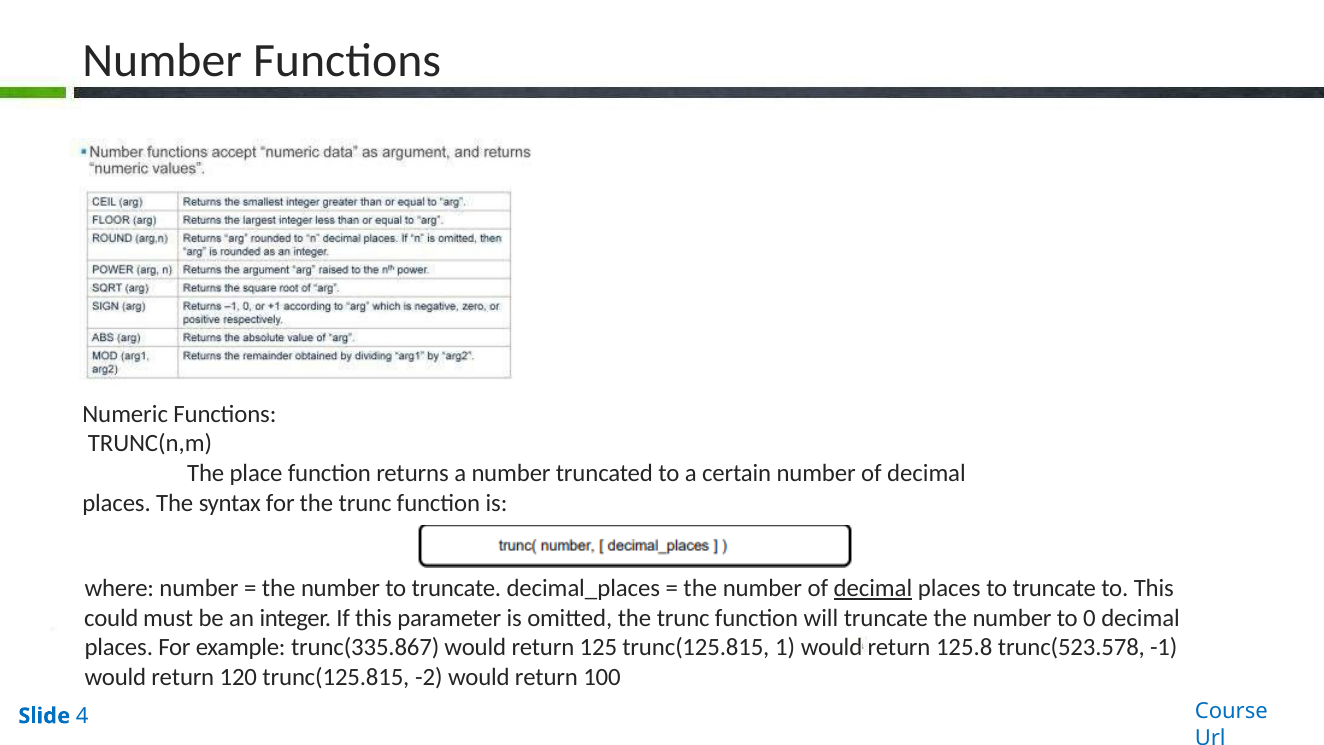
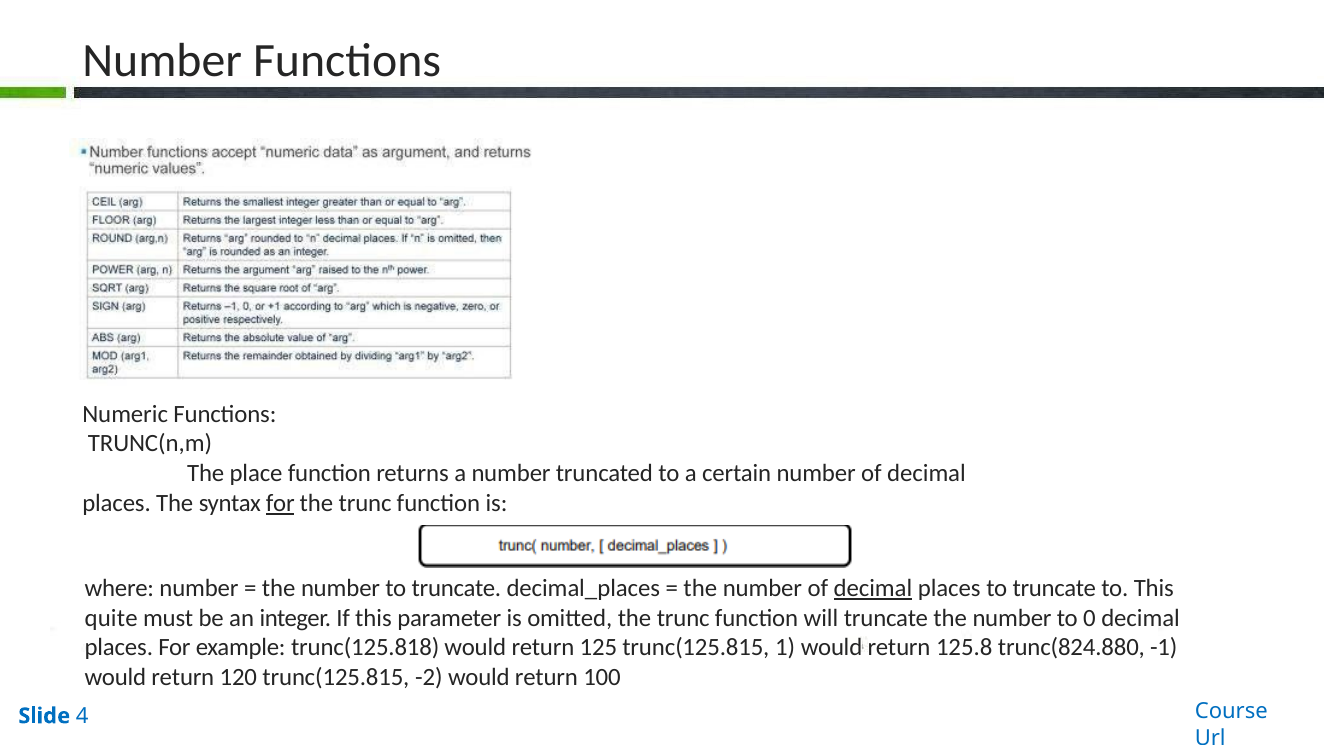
for underline: none -> present (280, 503)
could: could -> quite (111, 618)
trunc(335.867: trunc(335.867 -> trunc(125.818 (365, 647)
trunc(523.578: trunc(523.578 -> trunc(824.880 (1071, 647)
